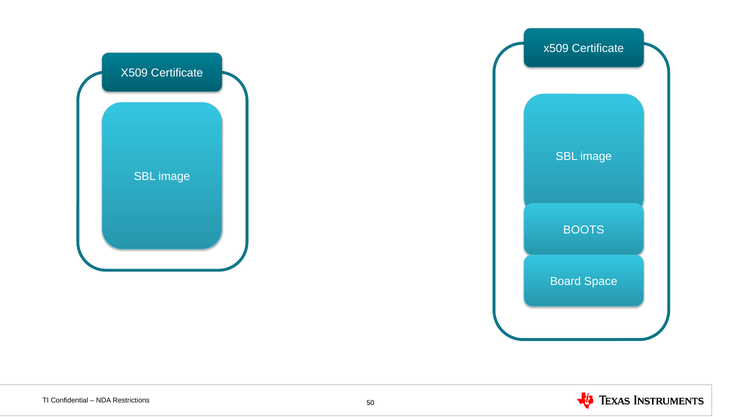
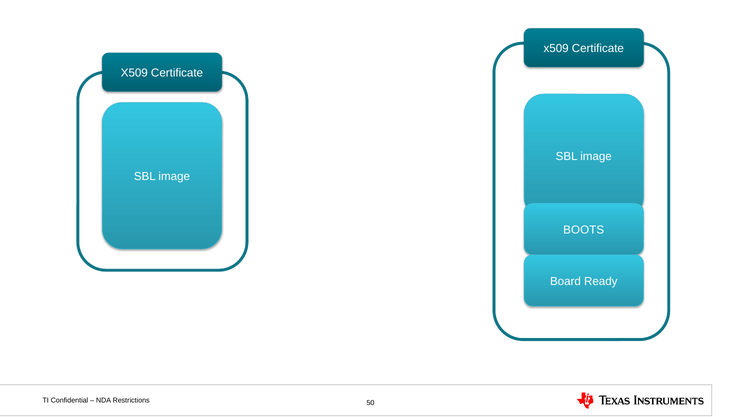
Space: Space -> Ready (601, 281)
